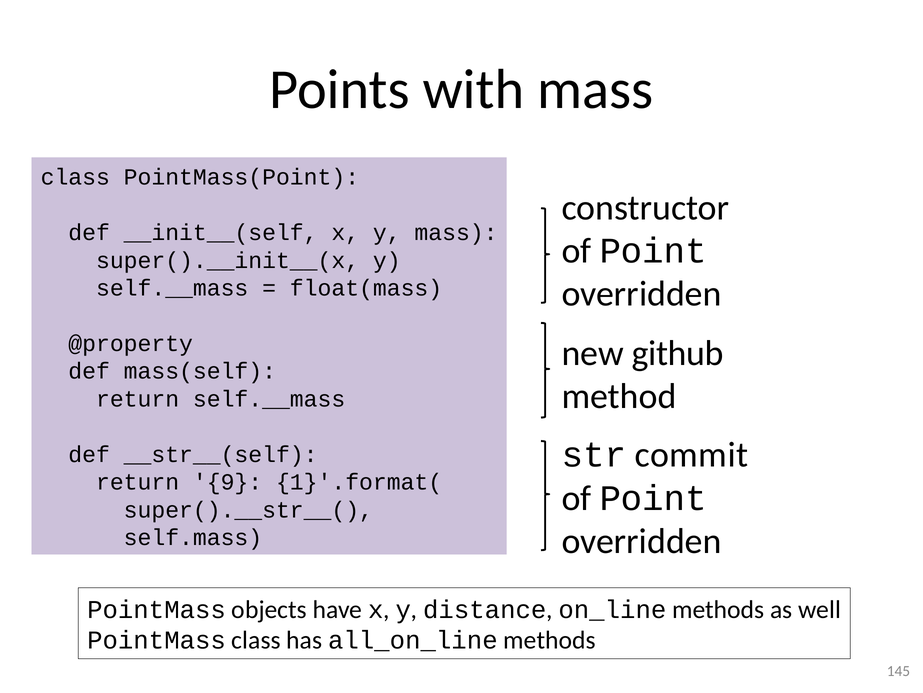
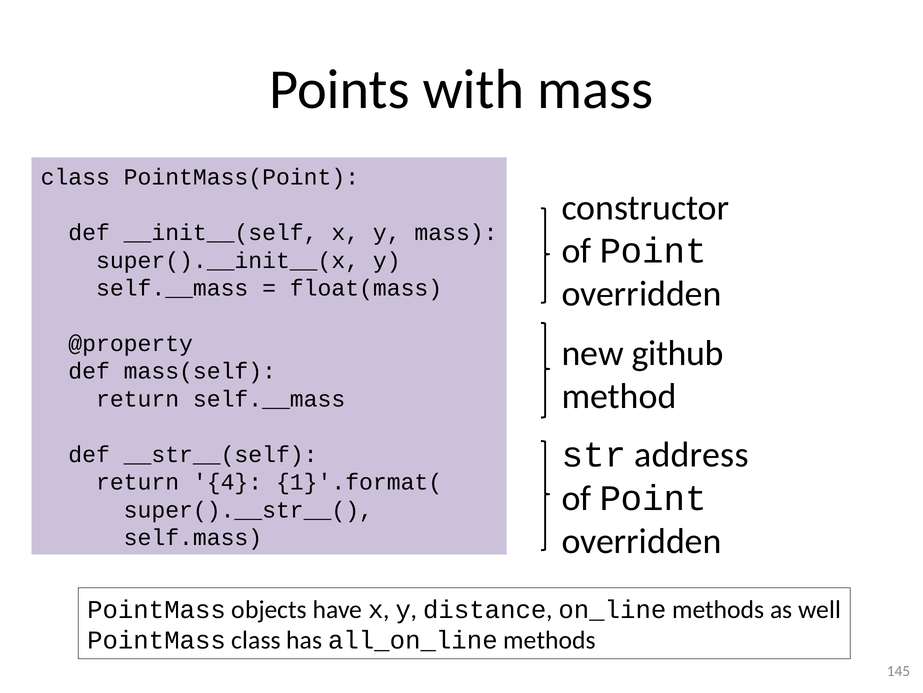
commit: commit -> address (691, 455)
9: 9 -> 4 (228, 482)
